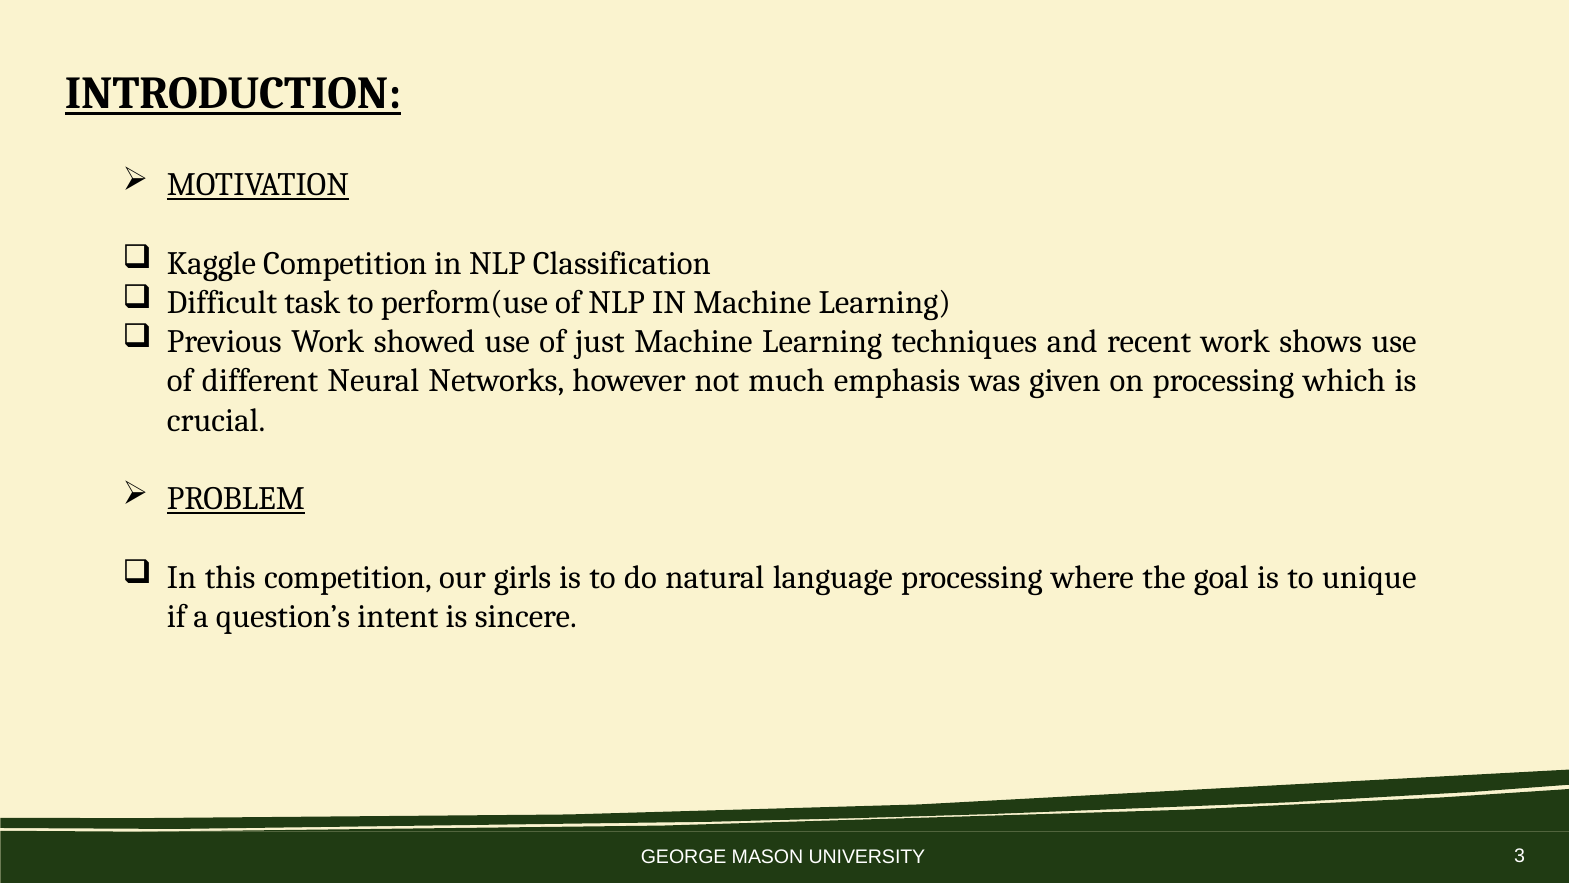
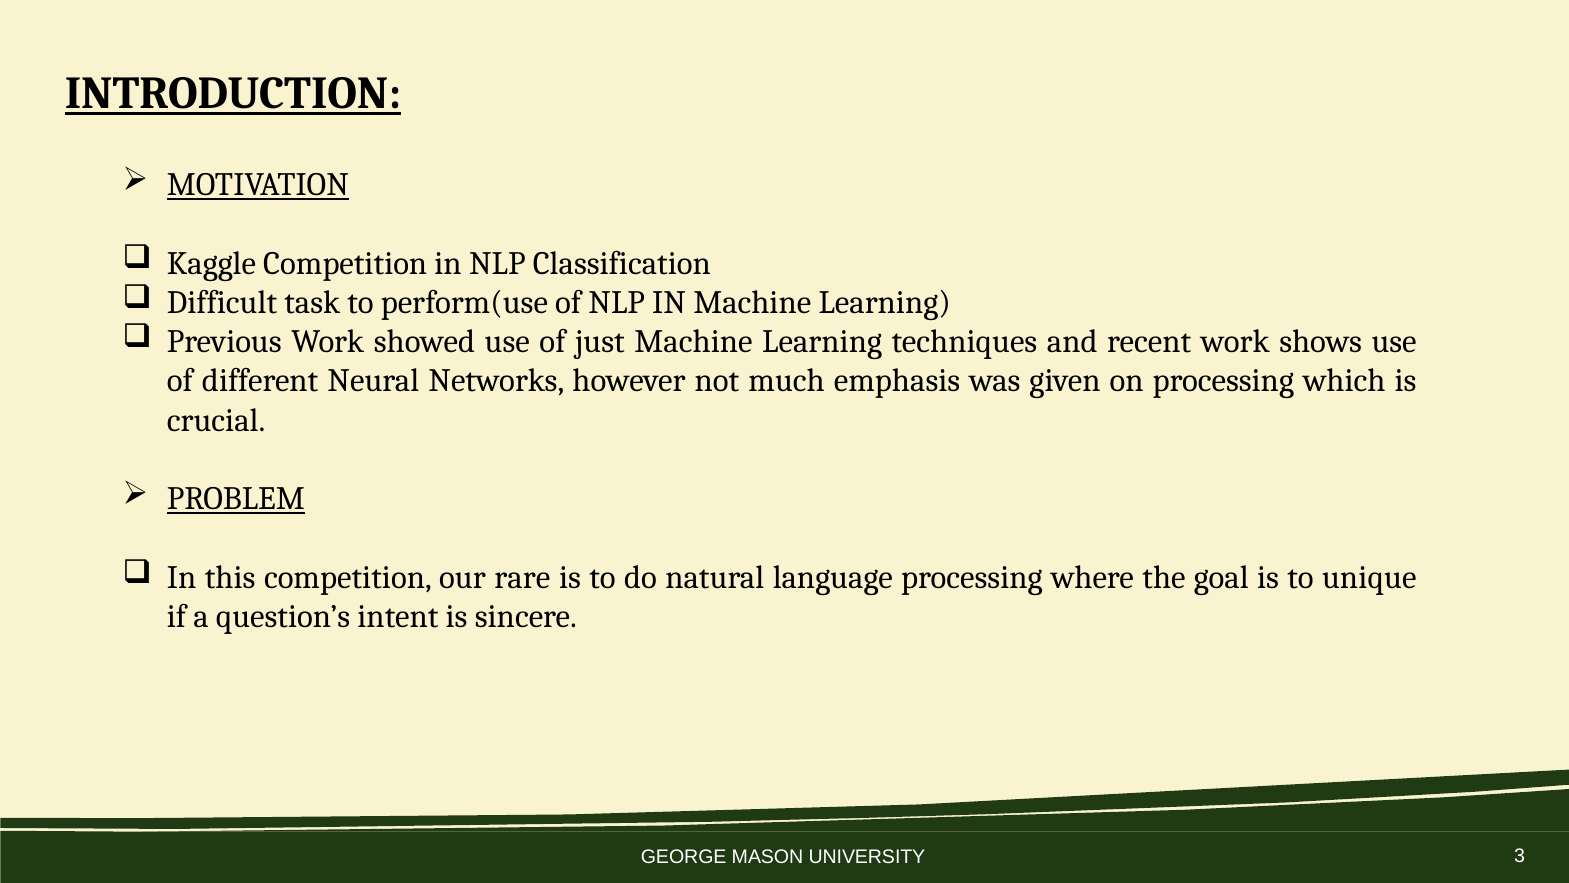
girls: girls -> rare (522, 577)
